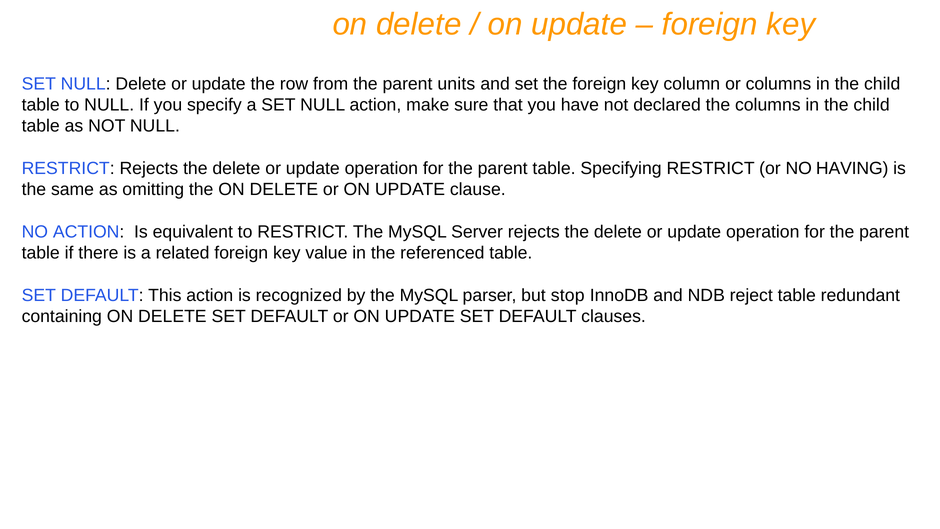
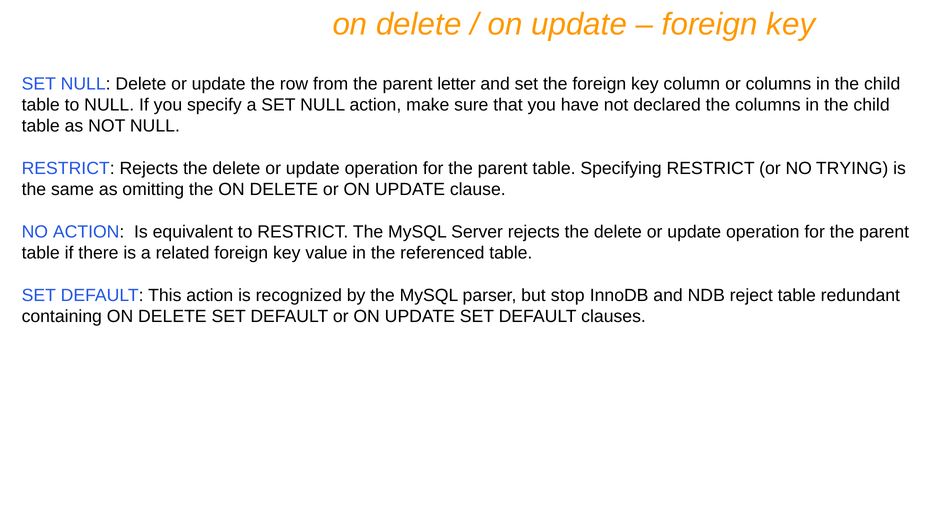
units: units -> letter (457, 84)
HAVING: HAVING -> TRYING (852, 168)
